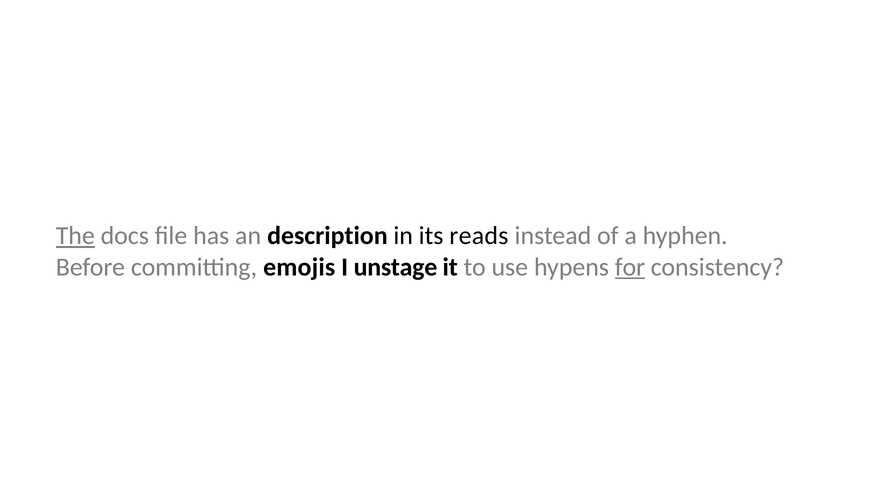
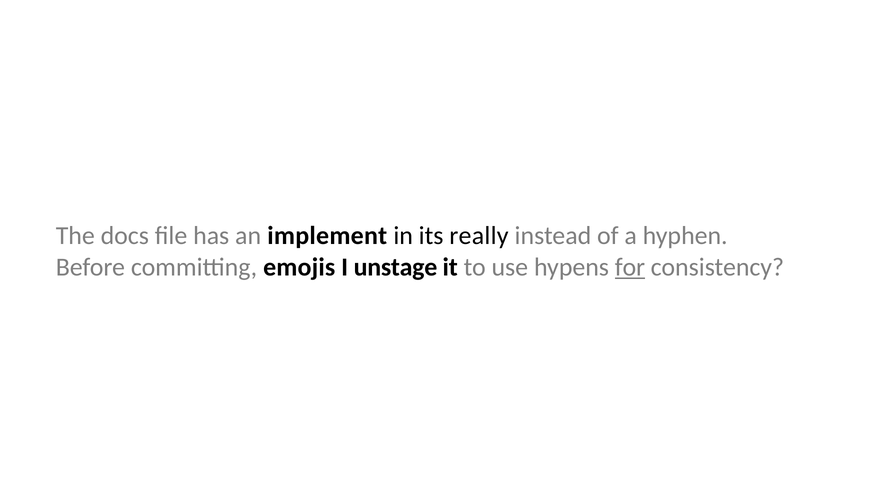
The underline: present -> none (75, 236)
description: description -> implement (327, 236)
reads: reads -> really (479, 236)
